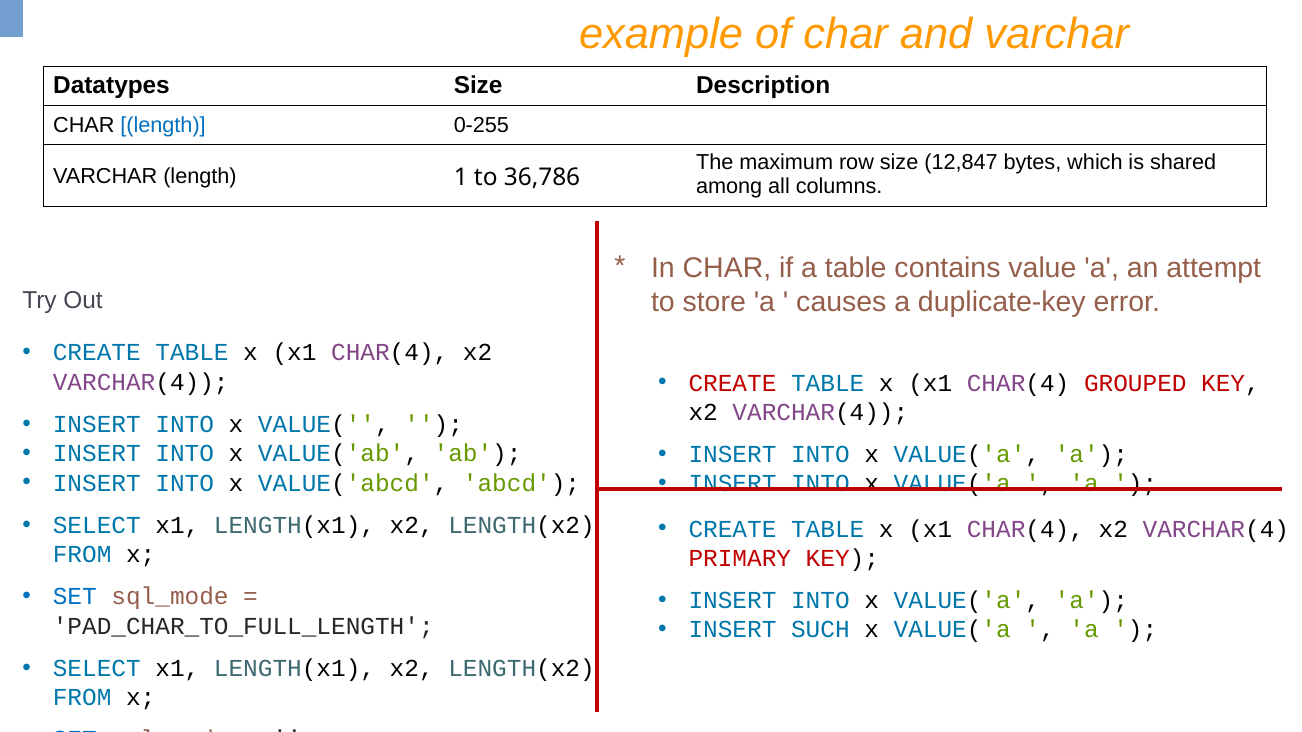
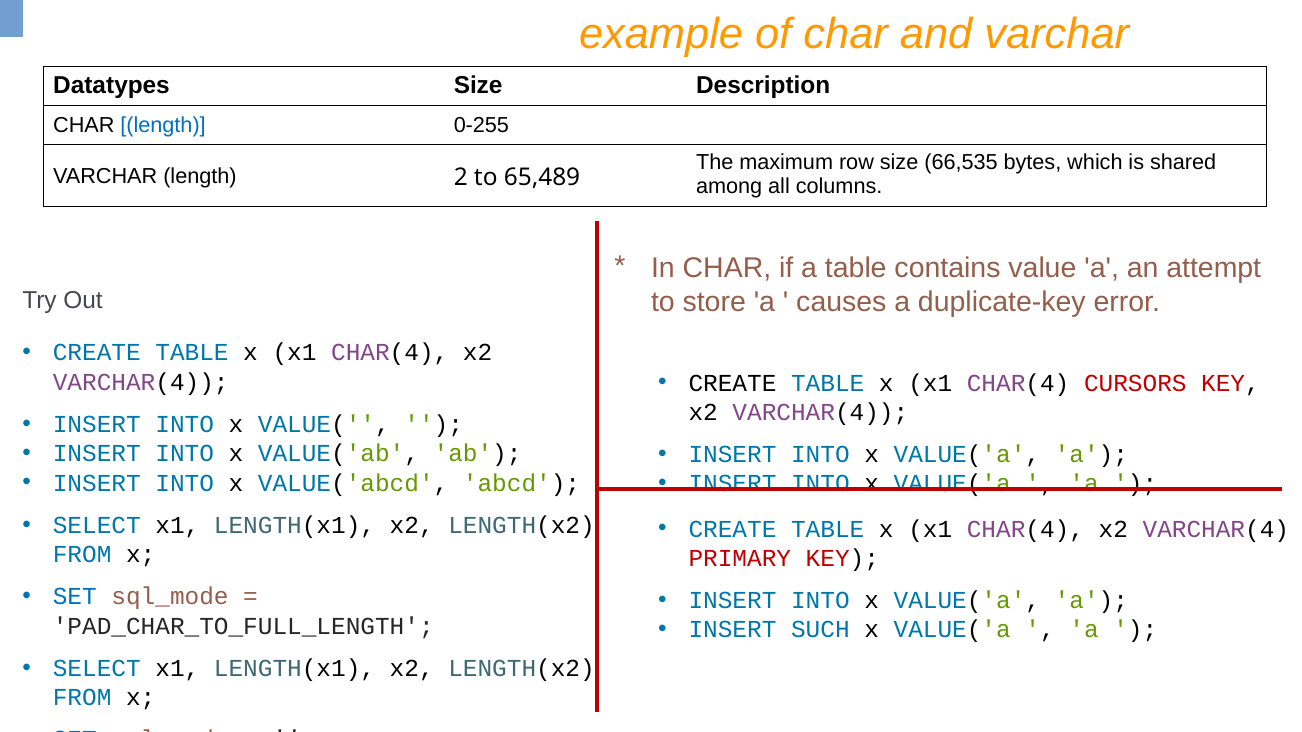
12,847: 12,847 -> 66,535 (961, 162)
1: 1 -> 2 (461, 177)
36,786: 36,786 -> 65,489 (542, 177)
CREATE colour: red -> black (732, 383)
GROUPED: GROUPED -> CURSORS (1135, 383)
